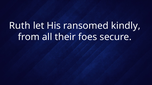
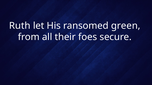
kindly: kindly -> green (126, 26)
